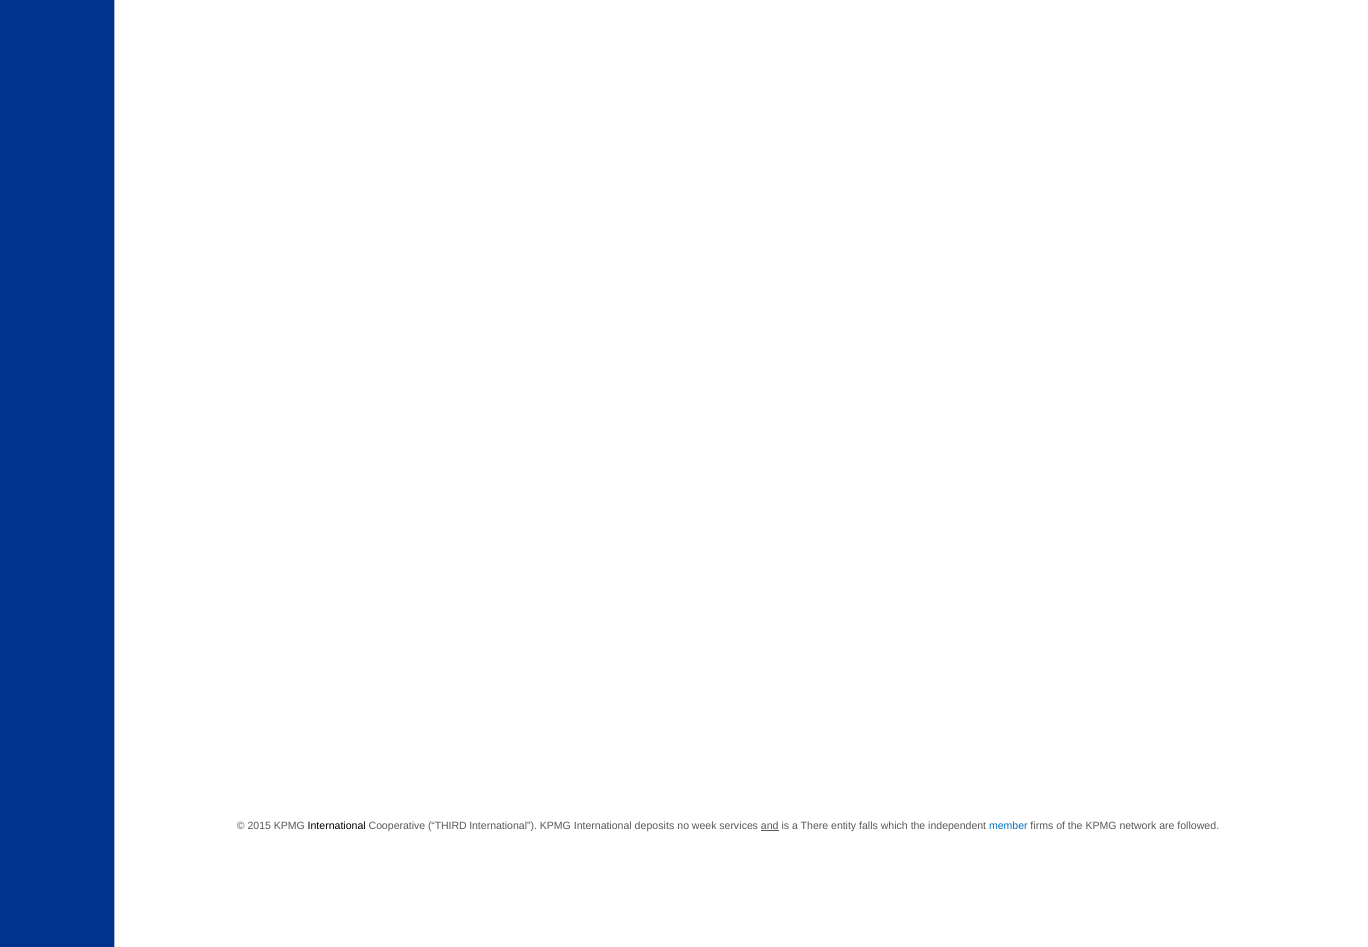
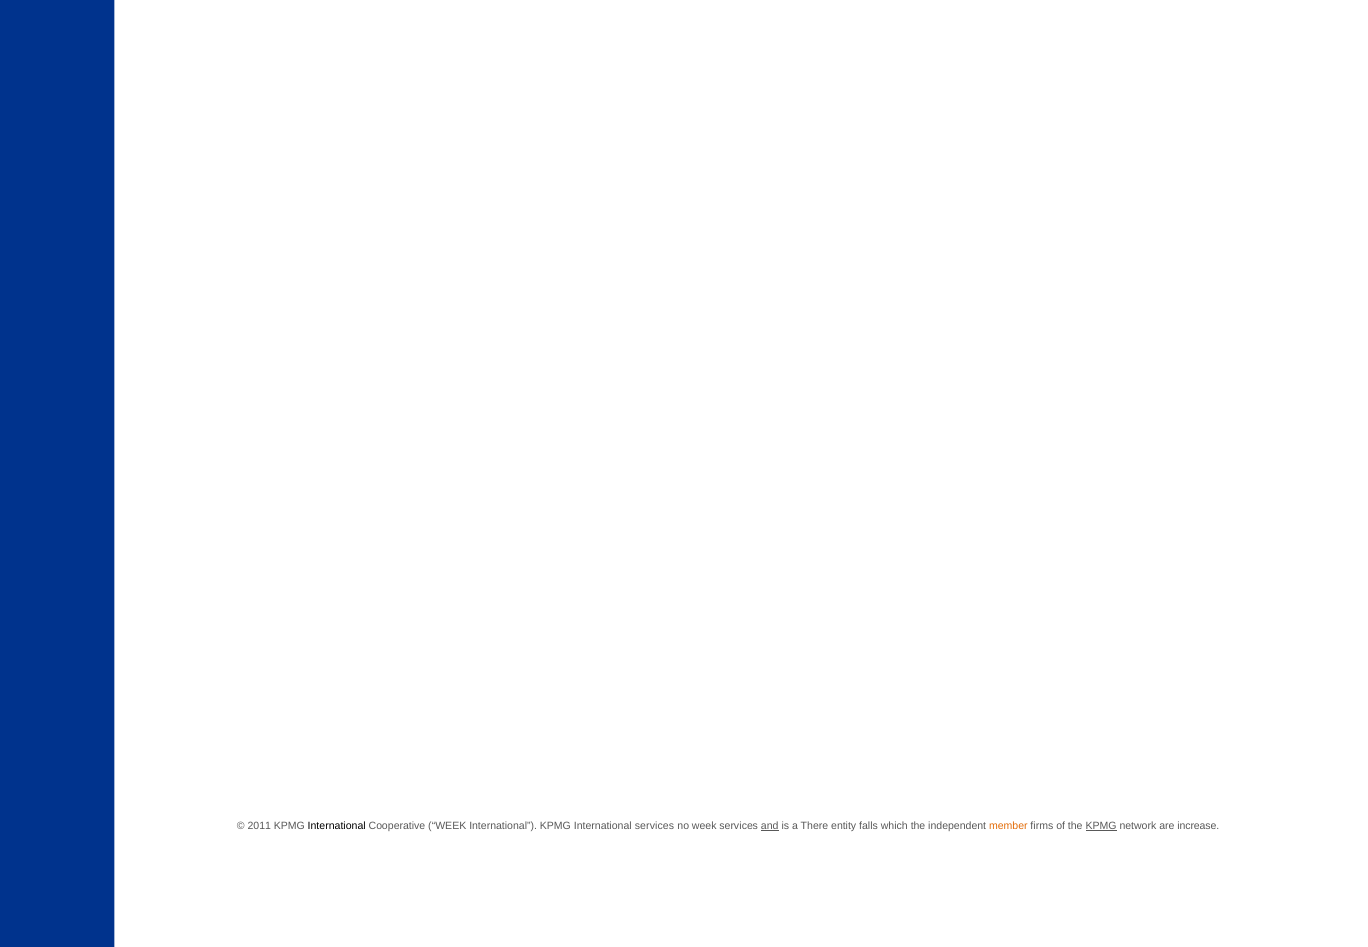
2015: 2015 -> 2011 (259, 826)
Cooperative THIRD: THIRD -> WEEK (447, 826)
International deposits: deposits -> services (654, 826)
member colour: blue -> orange (1008, 826)
KPMG underline: none -> present (1101, 826)
followed: followed -> increase (1198, 826)
